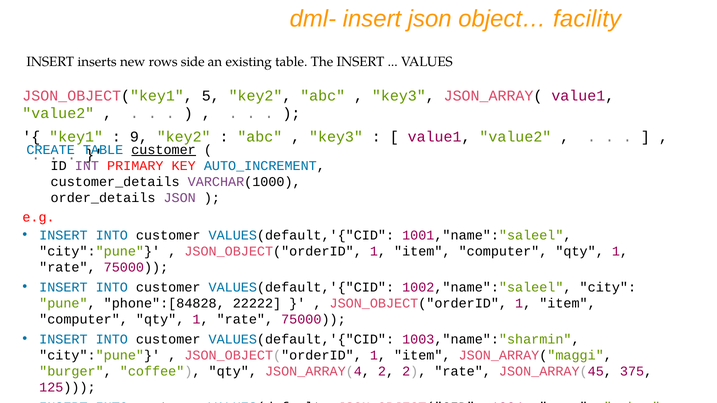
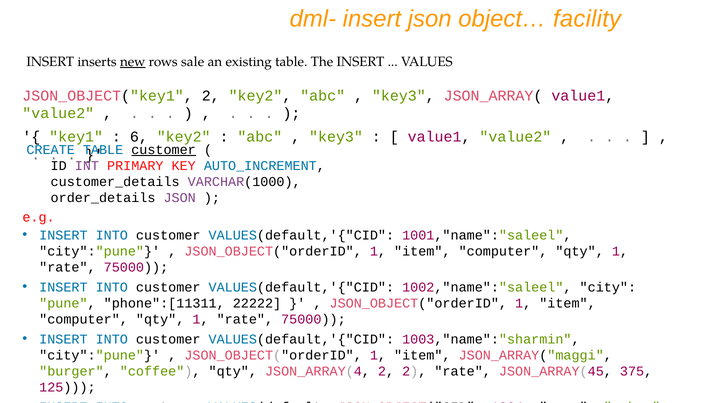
new underline: none -> present (133, 62)
side: side -> sale (193, 62)
JSON_OBJECT("key1 5: 5 -> 2 (211, 96)
9: 9 -> 6 (139, 137)
phone":[84828: phone":[84828 -> phone":[11311 (164, 304)
